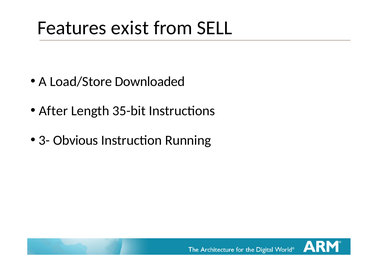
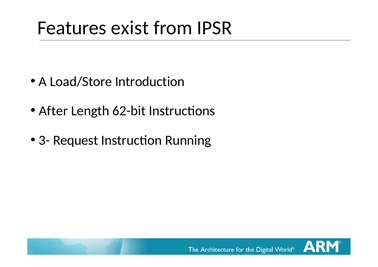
SELL: SELL -> IPSR (215, 28)
Downloaded: Downloaded -> Introduction (150, 82)
35-bit: 35-bit -> 62-bit (129, 111)
Obvious: Obvious -> Request (76, 140)
